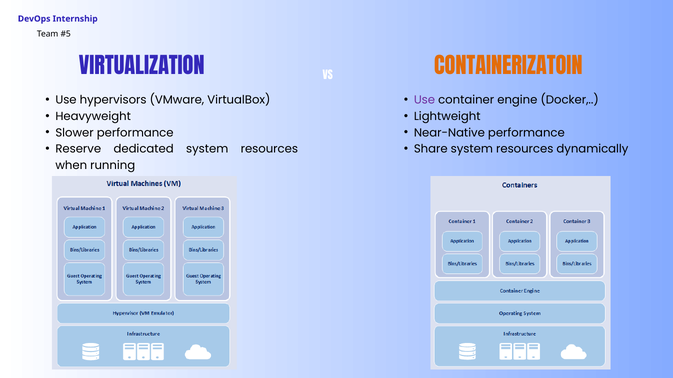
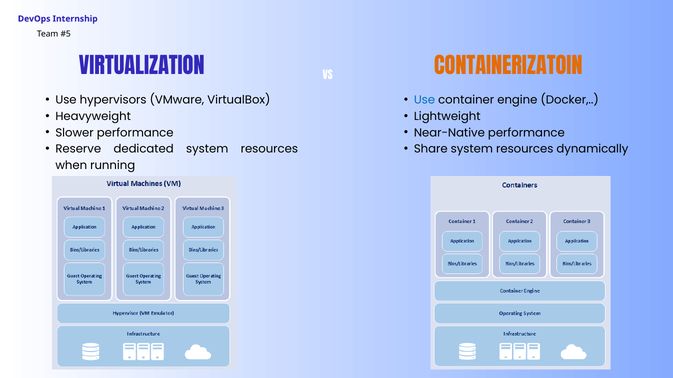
Use colour: purple -> blue (424, 100)
